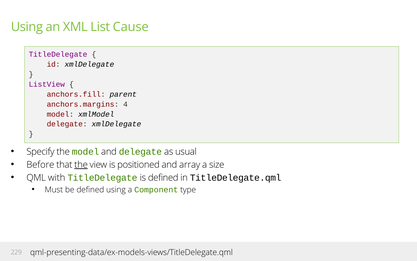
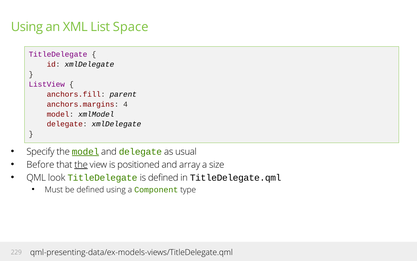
Cause: Cause -> Space (131, 27)
model underline: none -> present (86, 151)
with: with -> look (57, 177)
